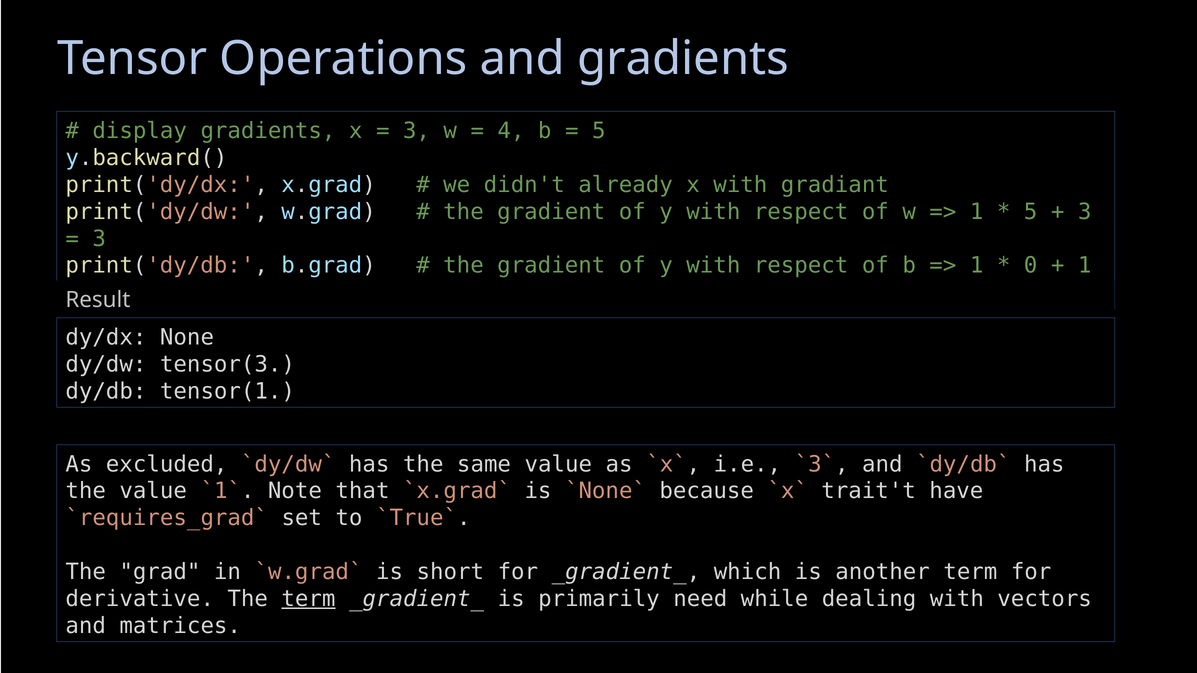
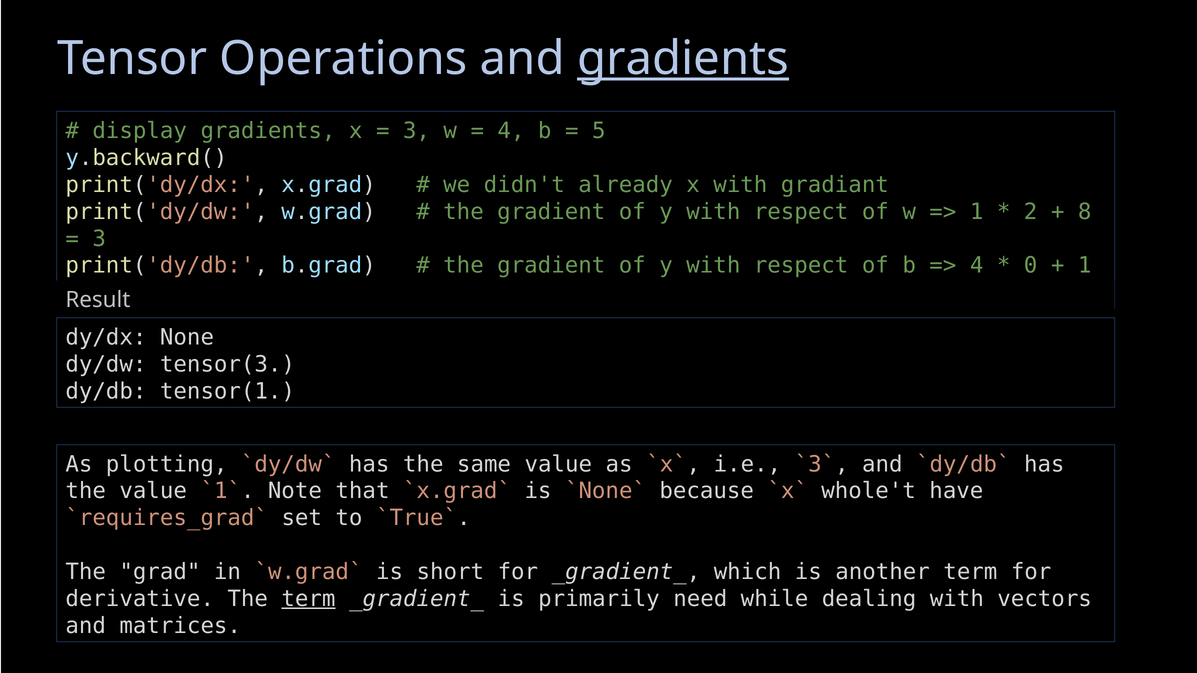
gradients underline: none -> present (683, 59)
5: 5 -> 2 (1031, 212)
3: 3 -> 8 (1085, 212)
1: 1 -> 4 (977, 266)
excluded: excluded -> plotting (167, 464)
trait't: trait't -> whole't (869, 491)
